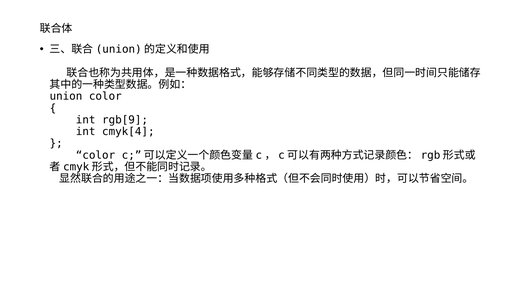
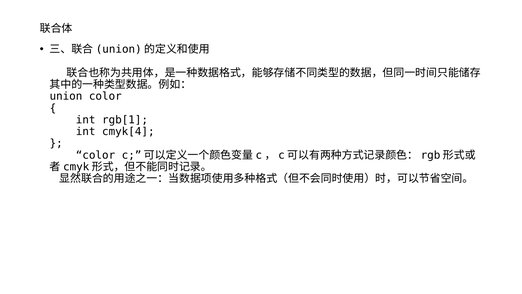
rgb[9: rgb[9 -> rgb[1 (125, 120)
